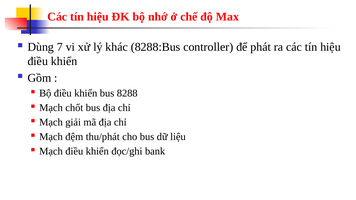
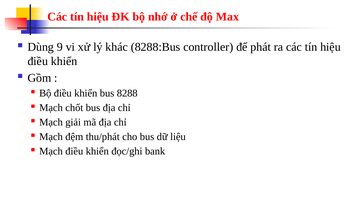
7: 7 -> 9 (60, 47)
